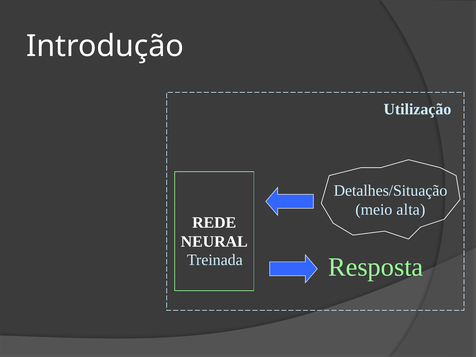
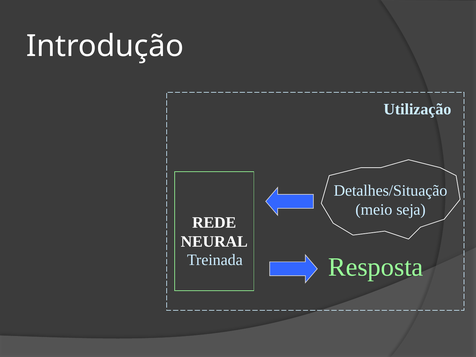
alta: alta -> seja (411, 210)
